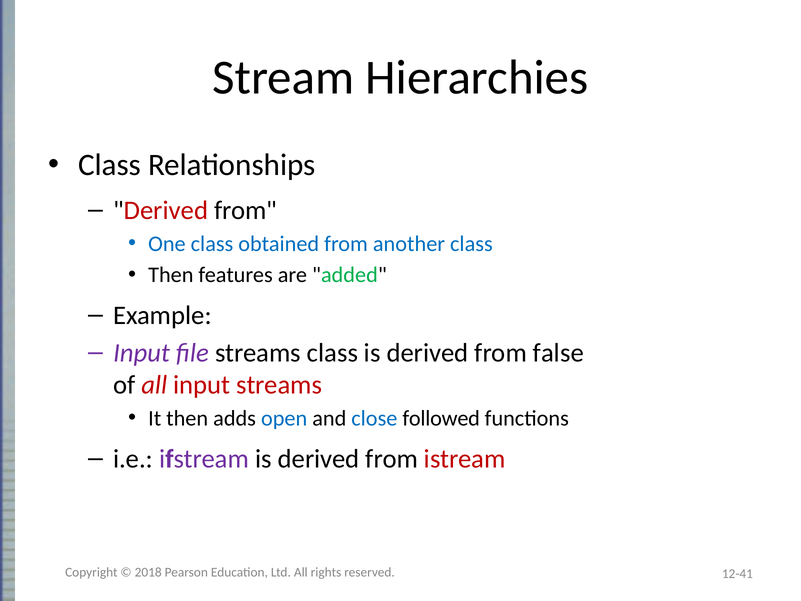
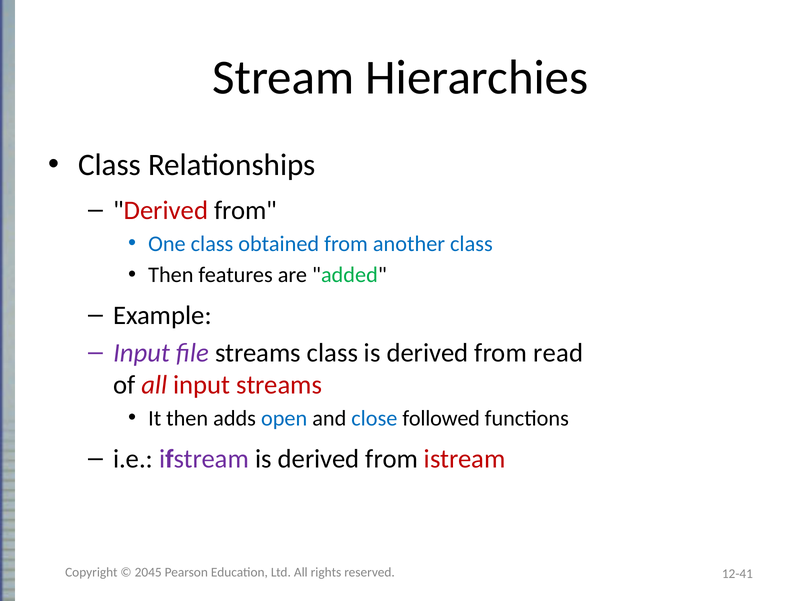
false: false -> read (558, 353)
2018: 2018 -> 2045 (148, 572)
